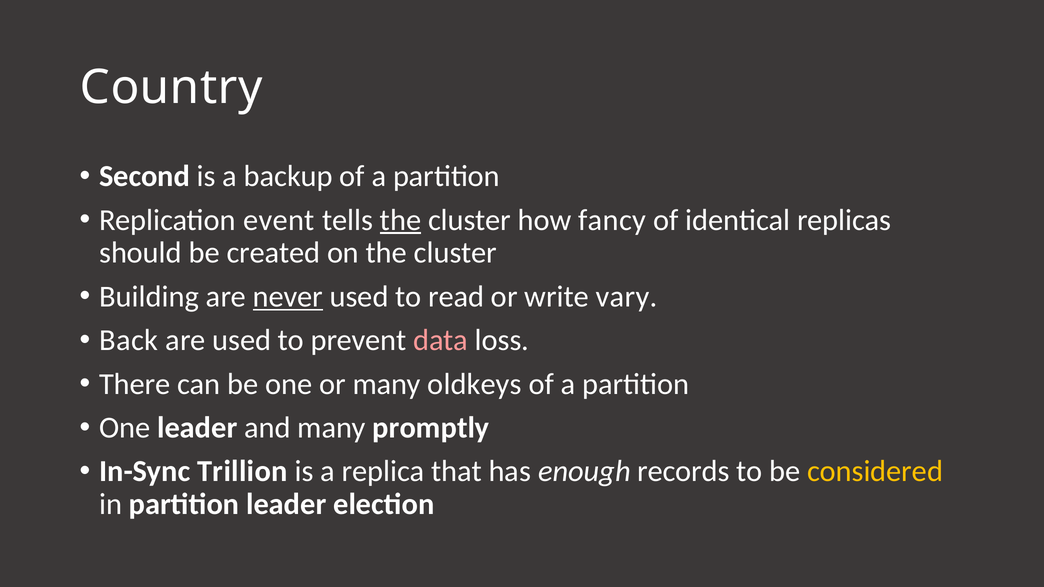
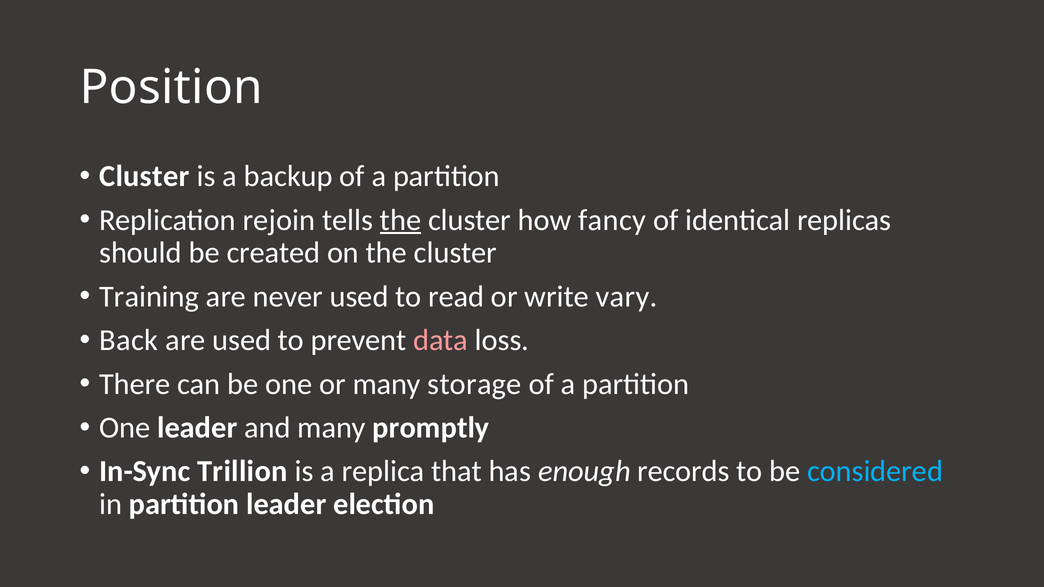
Country: Country -> Position (171, 88)
Second: Second -> Cluster (144, 176)
event: event -> rejoin (279, 220)
Building: Building -> Training (149, 297)
never underline: present -> none (288, 297)
oldkeys: oldkeys -> storage (475, 384)
considered colour: yellow -> light blue (875, 472)
